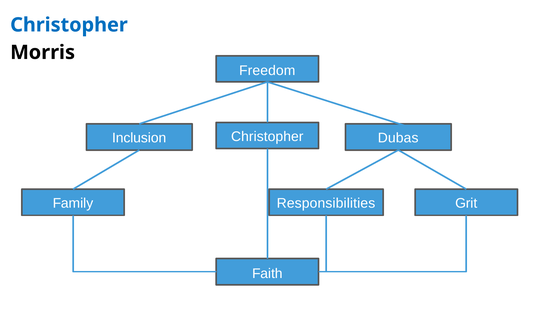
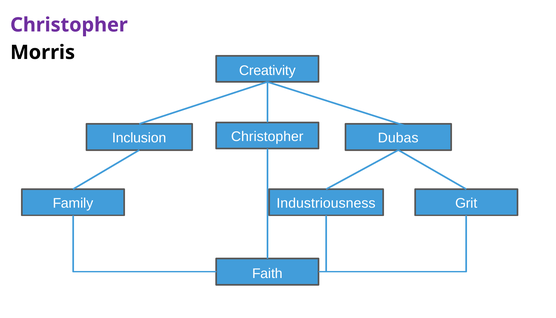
Christopher colour: blue -> purple (69, 25)
Freedom: Freedom -> Creativity (267, 71)
Responsibilities: Responsibilities -> Industriousness (326, 203)
